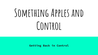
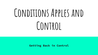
Something: Something -> Conditions (32, 13)
